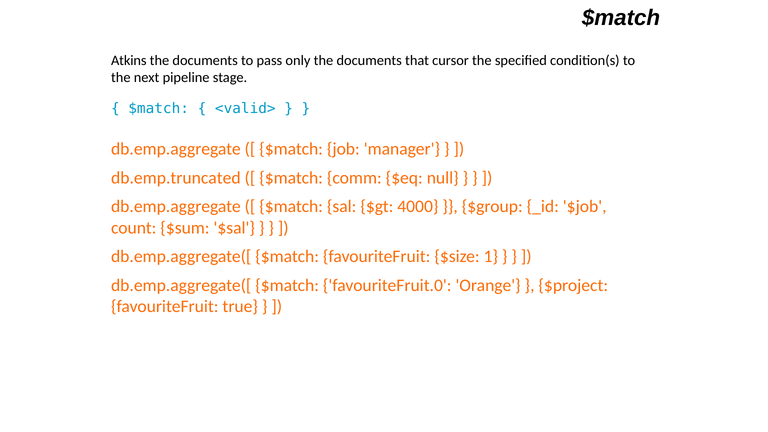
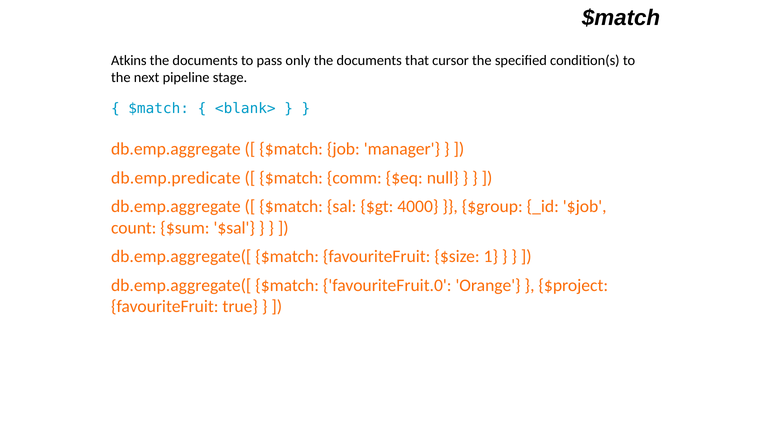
<valid>: <valid> -> <blank> (245, 108)
db.emp.truncated: db.emp.truncated -> db.emp.predicate (176, 178)
